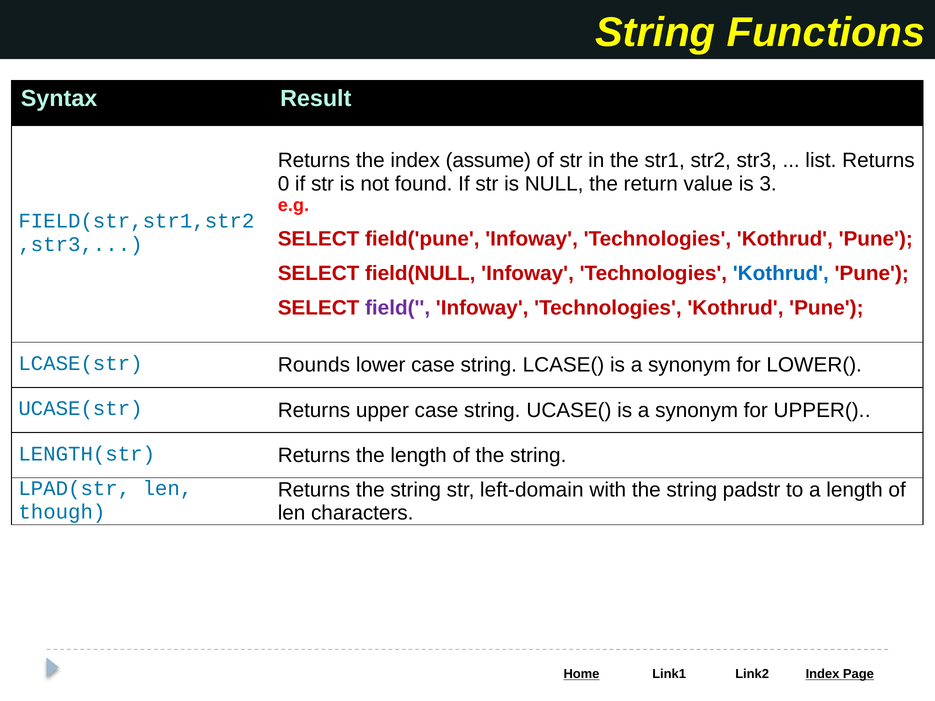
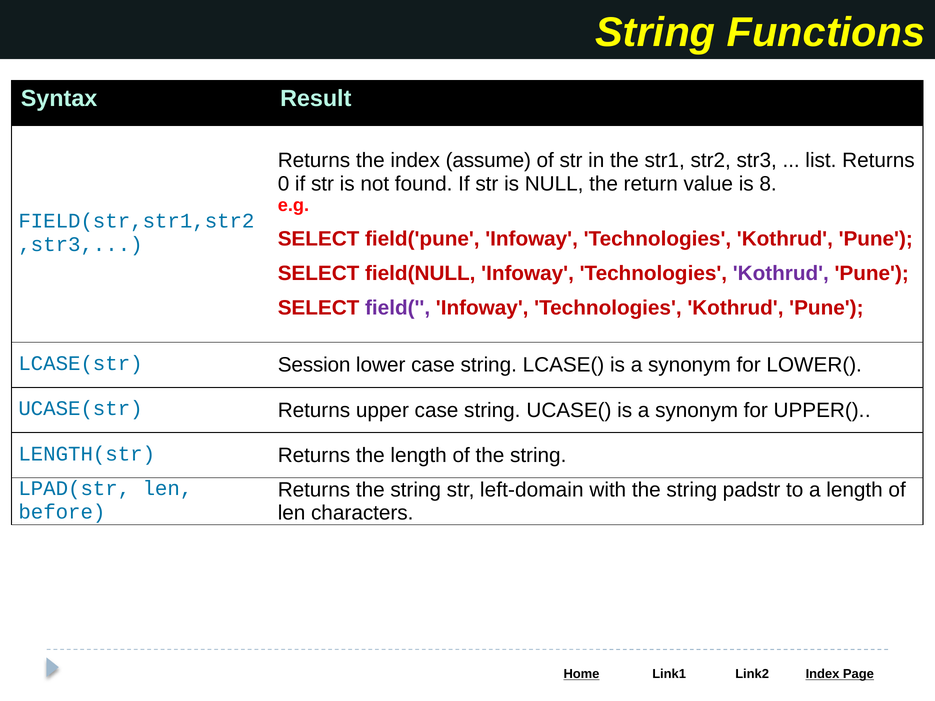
3: 3 -> 8 (768, 184)
Kothrud colour: blue -> purple (781, 273)
Rounds: Rounds -> Session (314, 365)
though: though -> before (62, 512)
